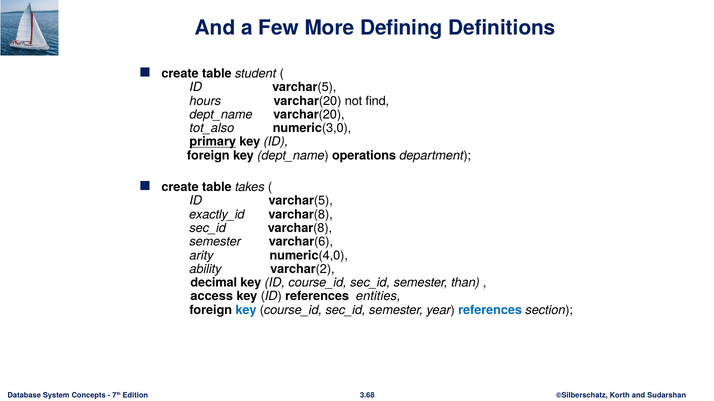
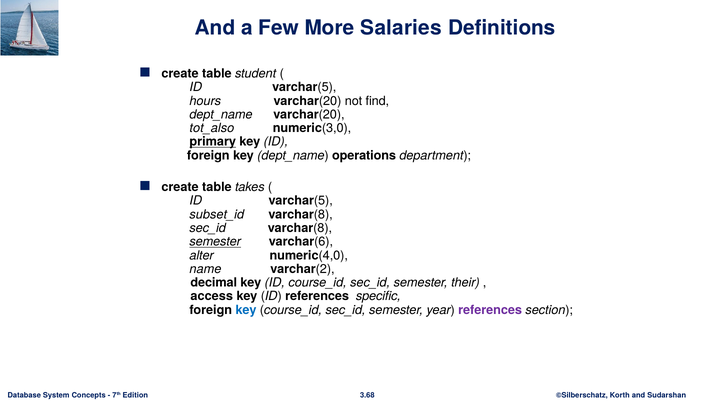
Defining: Defining -> Salaries (401, 28)
exactly_id: exactly_id -> subset_id (217, 215)
semester underline: none -> present (215, 242)
arity: arity -> alter (202, 256)
ability: ability -> name (205, 269)
than: than -> their (465, 283)
entities: entities -> specific (378, 297)
references colour: blue -> purple (490, 310)
